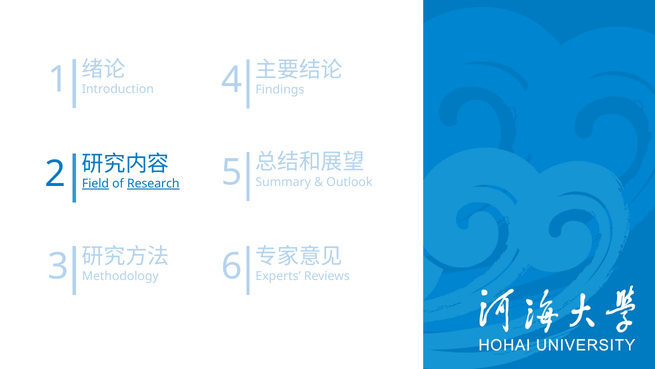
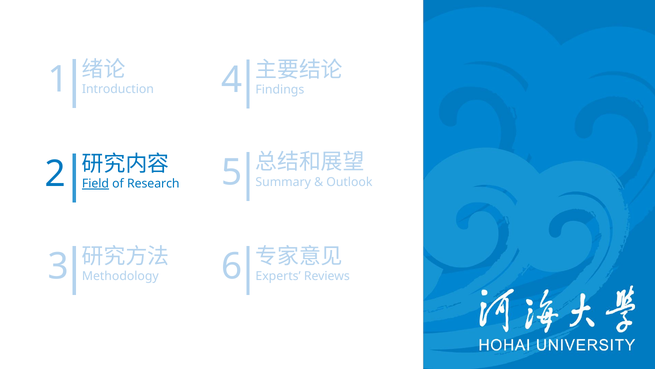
Research underline: present -> none (153, 184)
